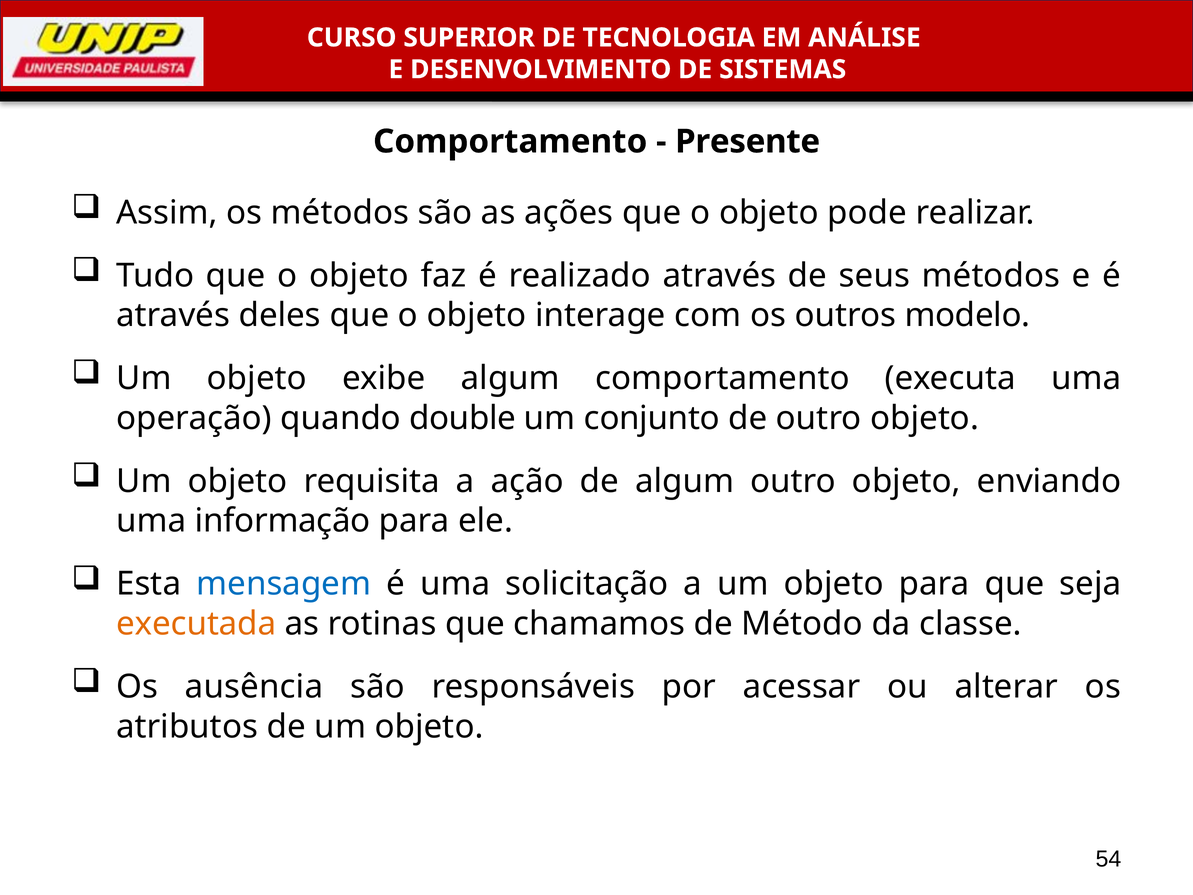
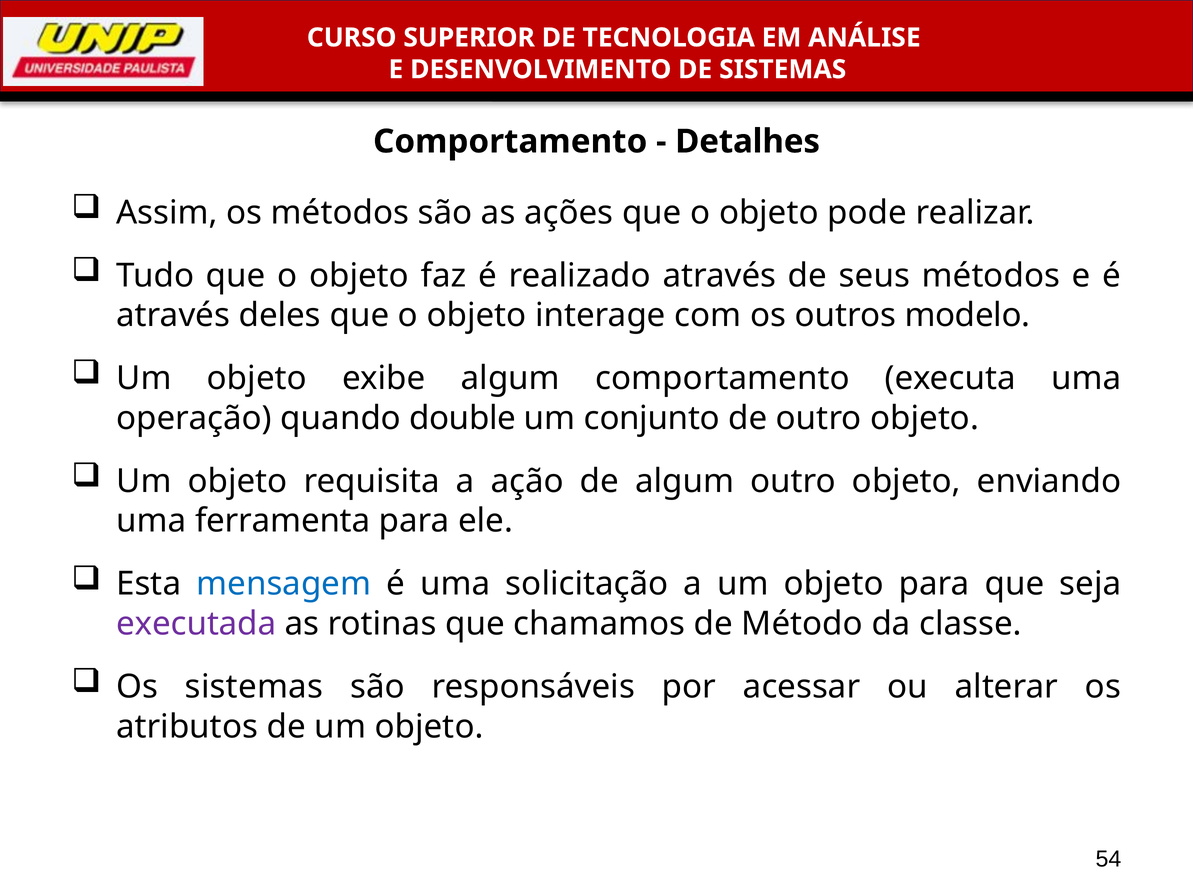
Presente: Presente -> Detalhes (748, 141)
informação: informação -> ferramenta (283, 521)
executada colour: orange -> purple (196, 624)
Os ausência: ausência -> sistemas (254, 687)
